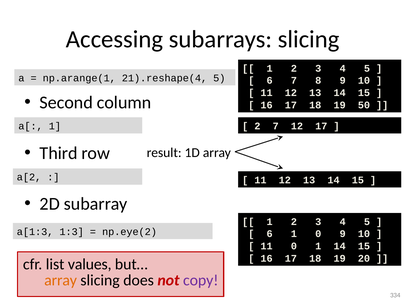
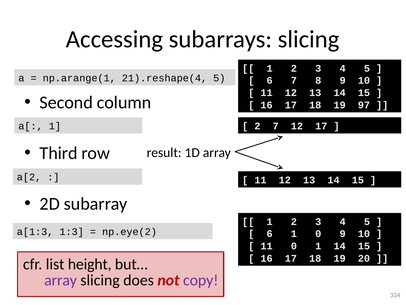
50: 50 -> 97 (364, 105)
values: values -> height (90, 264)
array colour: orange -> purple (61, 280)
